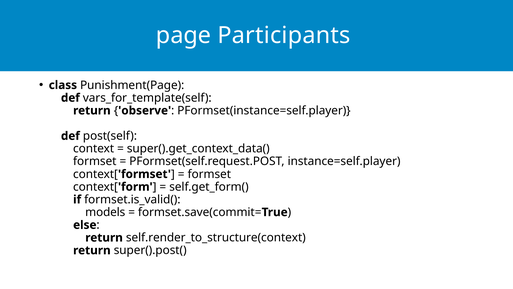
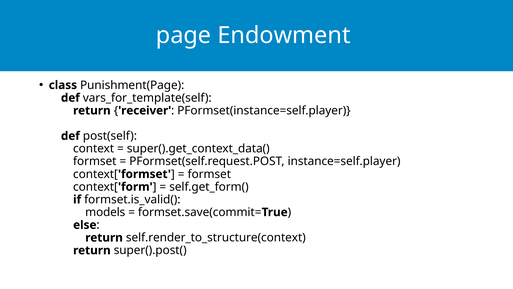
Participants: Participants -> Endowment (284, 35)
observe: observe -> receiver (145, 110)
